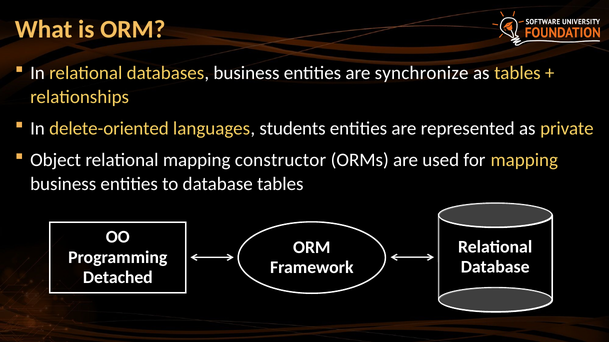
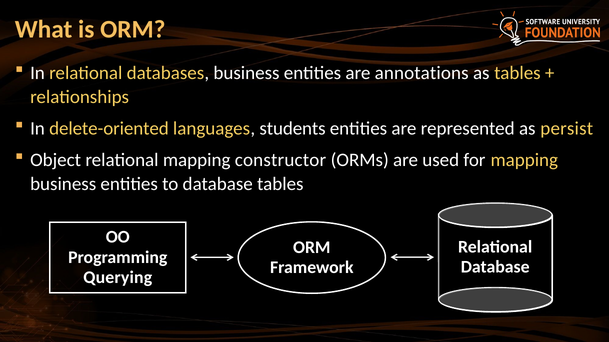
synchronize: synchronize -> annotations (422, 73)
private: private -> persist (567, 129)
Detached: Detached -> Querying (118, 278)
